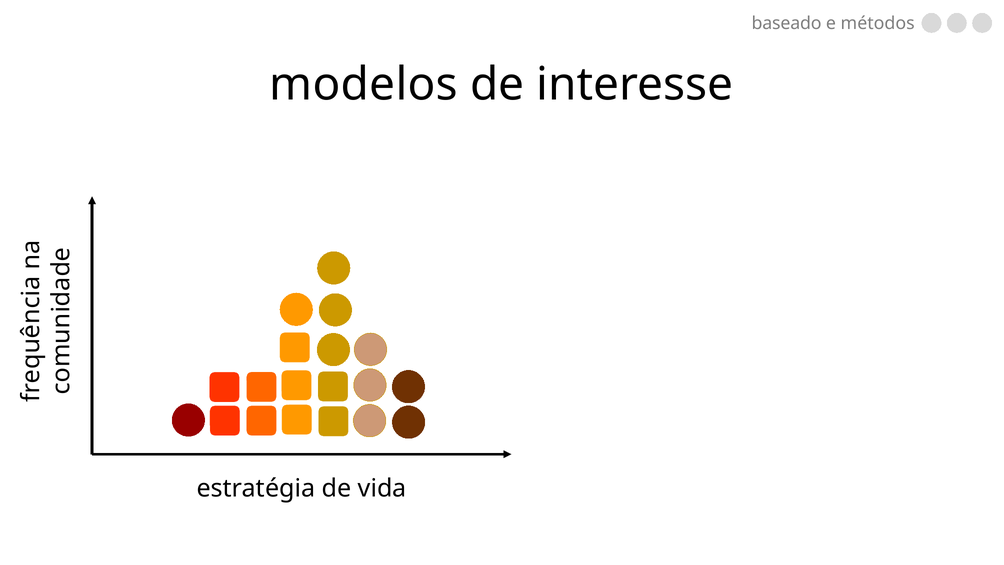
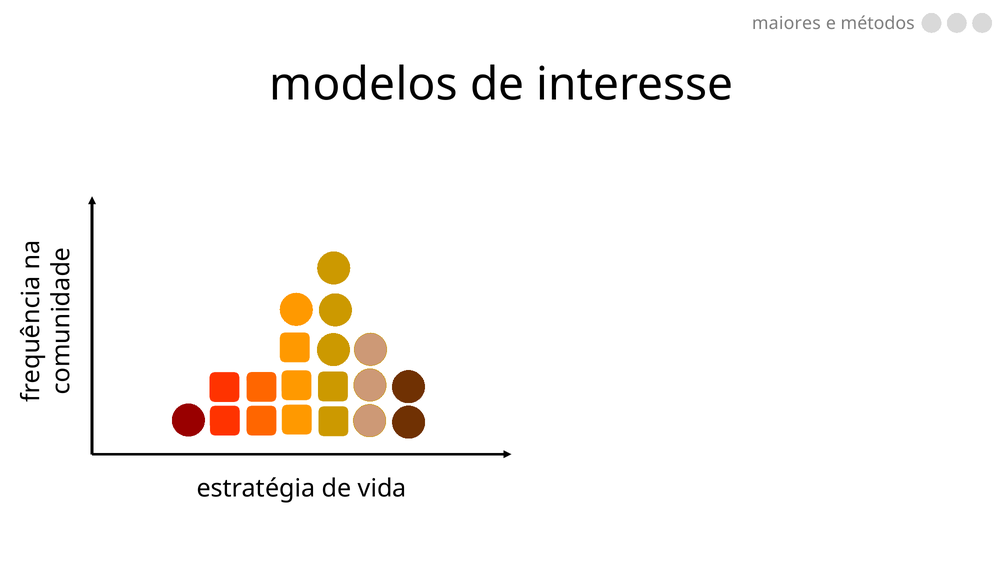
baseado: baseado -> maiores (786, 24)
